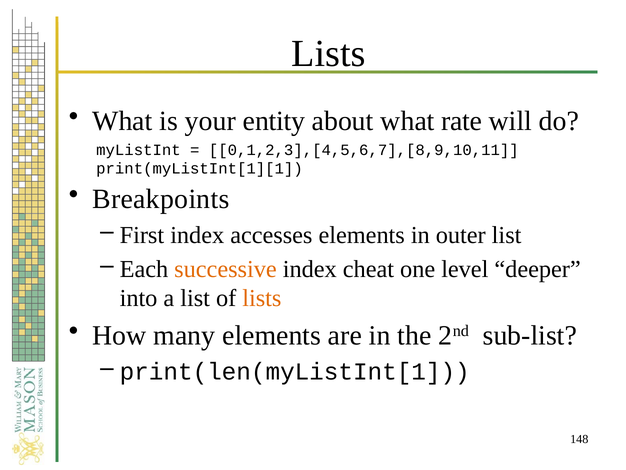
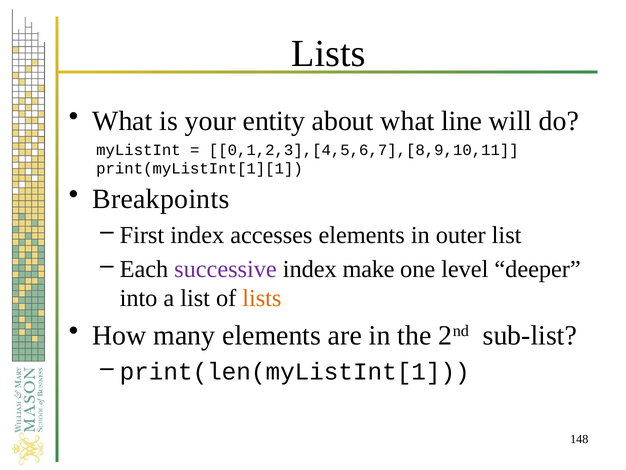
rate: rate -> line (462, 121)
successive colour: orange -> purple (225, 269)
cheat: cheat -> make (369, 269)
